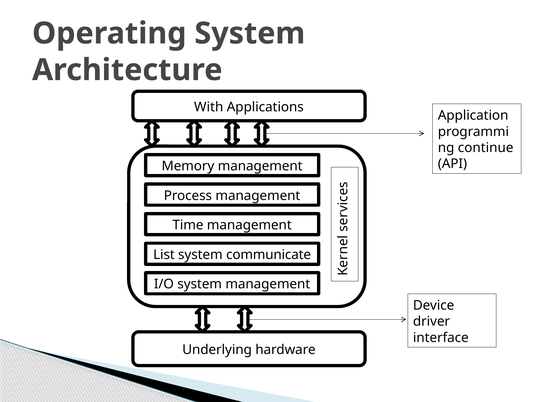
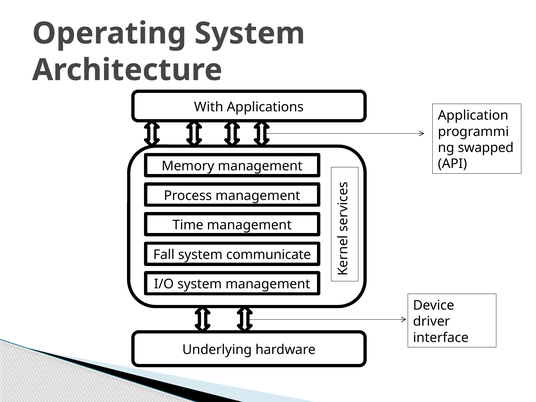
continue: continue -> swapped (486, 148)
List: List -> Fall (164, 255)
